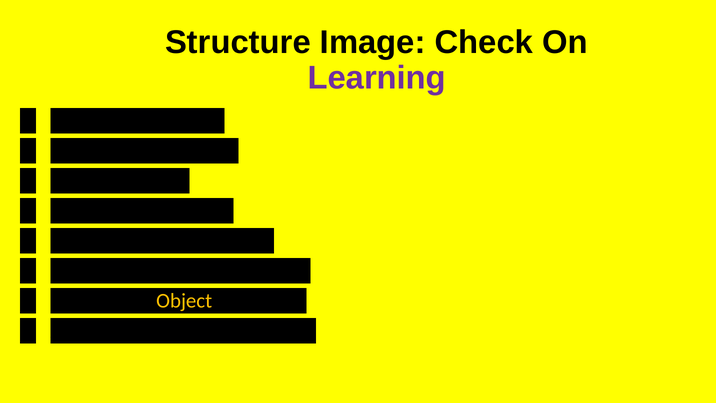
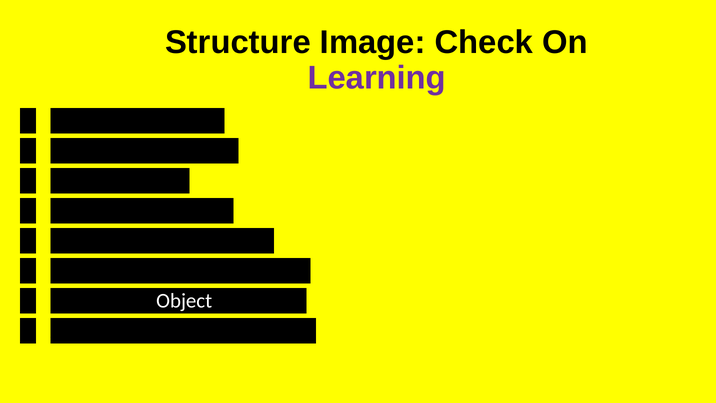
Object colour: yellow -> white (184, 301)
